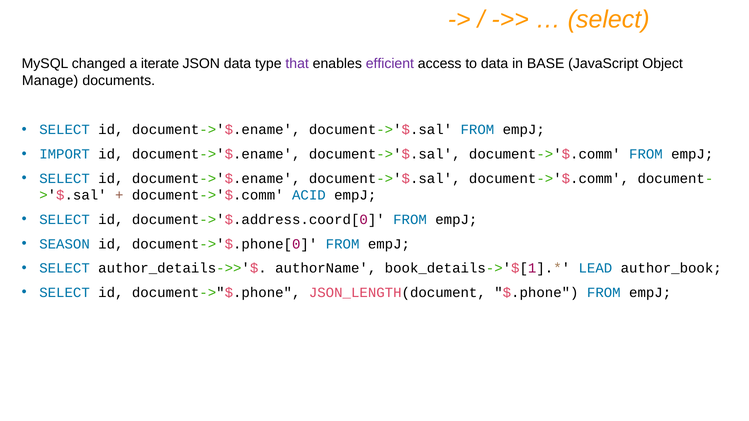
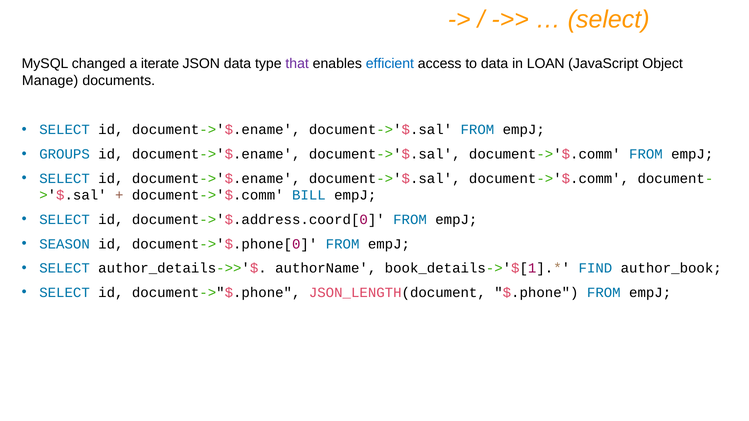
efficient colour: purple -> blue (390, 64)
BASE: BASE -> LOAN (546, 64)
IMPORT: IMPORT -> GROUPS (65, 154)
ACID: ACID -> BILL (309, 195)
LEAD: LEAD -> FIND (595, 268)
